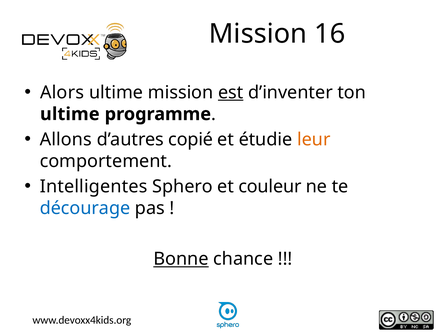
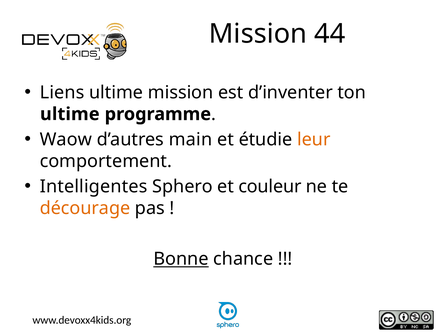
16: 16 -> 44 (330, 34)
Alors: Alors -> Liens (62, 92)
est underline: present -> none (231, 92)
Allons: Allons -> Waow (66, 139)
copié: copié -> main (191, 139)
décourage colour: blue -> orange (85, 208)
